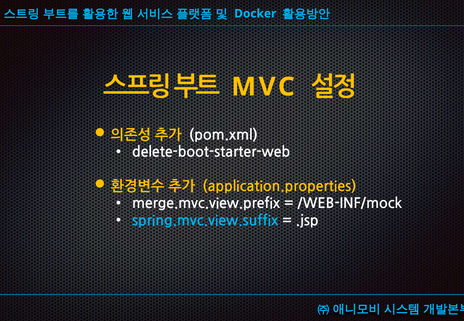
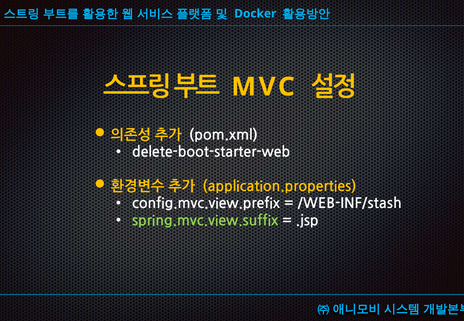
merge.mvc.view.prefix: merge.mvc.view.prefix -> config.mvc.view.prefix (206, 204)
/WEB-INF/mock: /WEB-INF/mock -> /WEB-INF/stash (350, 204)
spring.mvc.view.suffix colour: light blue -> light green (205, 221)
